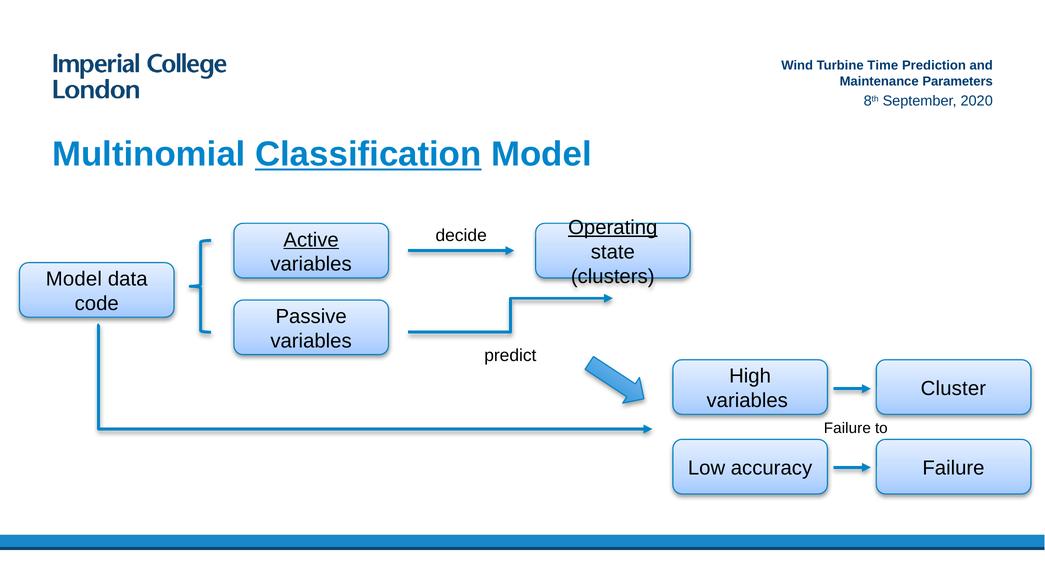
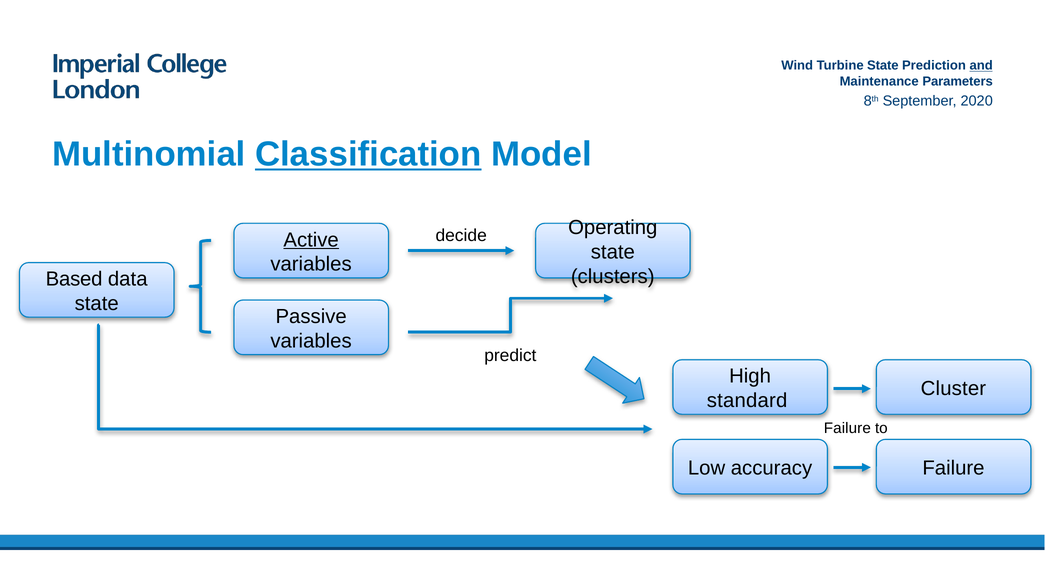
Turbine Time: Time -> State (883, 66)
and underline: none -> present (981, 66)
Operating underline: present -> none (613, 228)
Model: Model -> Based (74, 279)
code: code -> state (97, 303)
variables: variables -> standard (747, 401)
